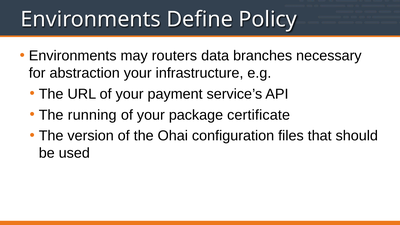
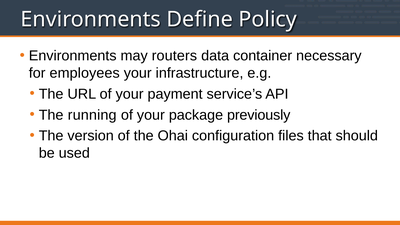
branches: branches -> container (263, 56)
abstraction: abstraction -> employees (85, 73)
certificate: certificate -> previously (259, 115)
